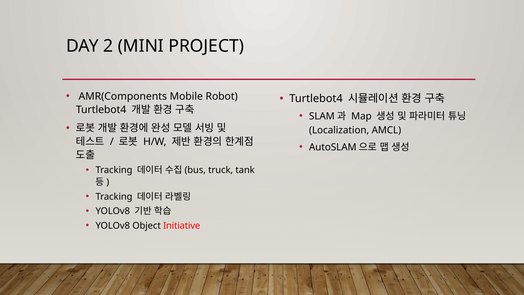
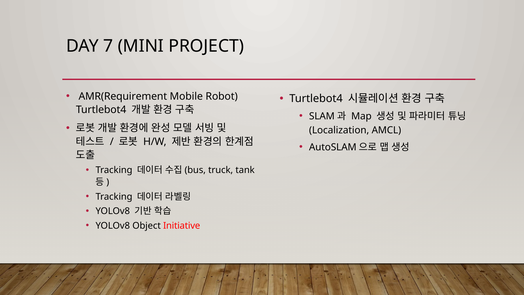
2: 2 -> 7 (108, 46)
AMR(Components: AMR(Components -> AMR(Requirement (123, 96)
